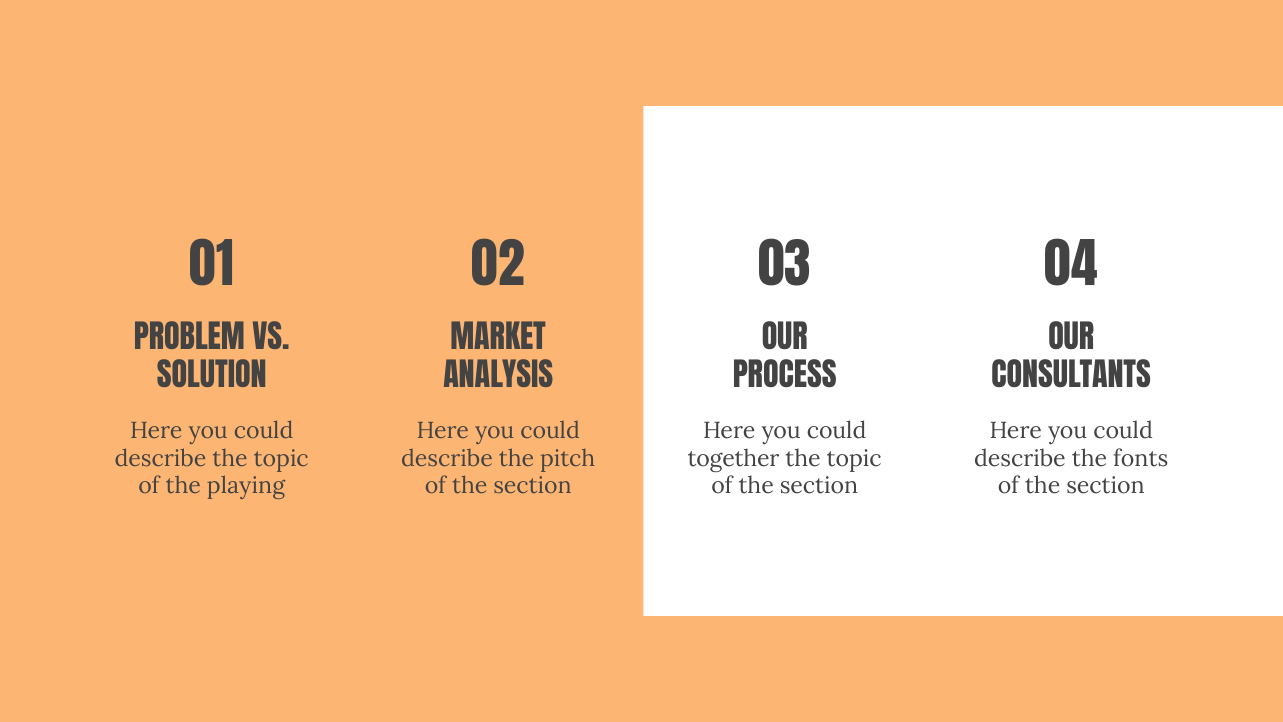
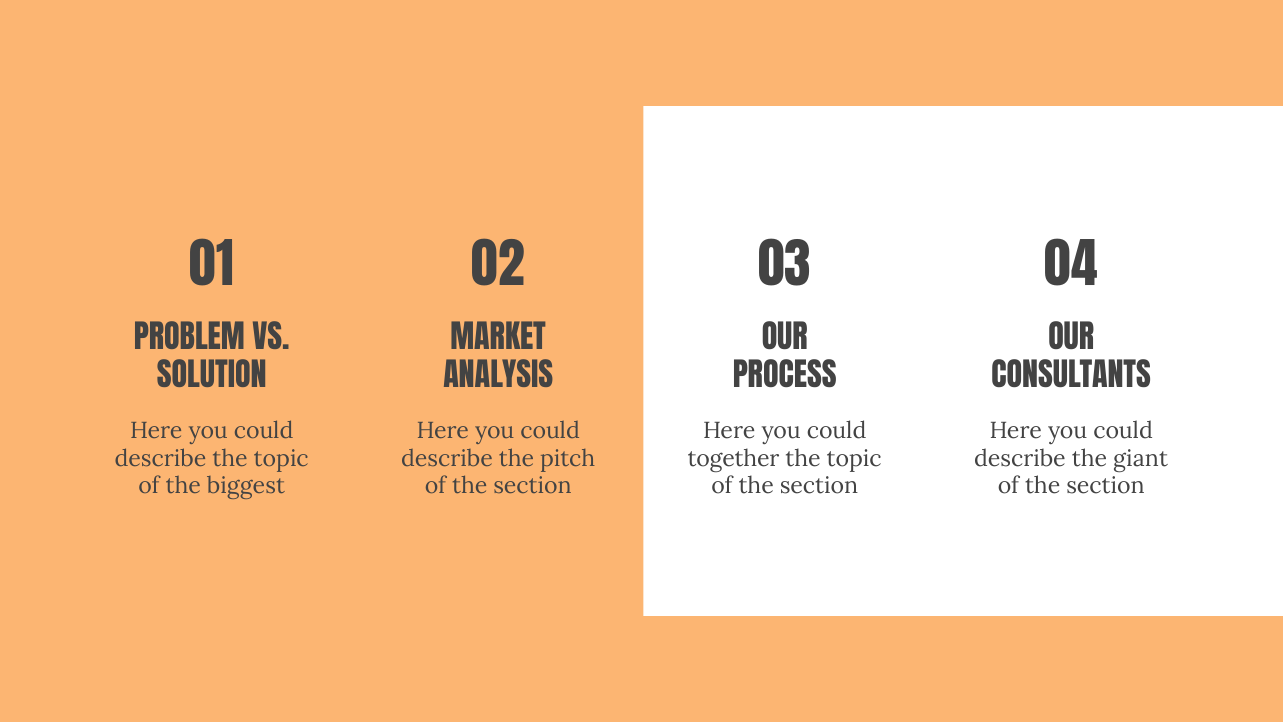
fonts: fonts -> giant (1141, 458)
playing: playing -> biggest (246, 486)
